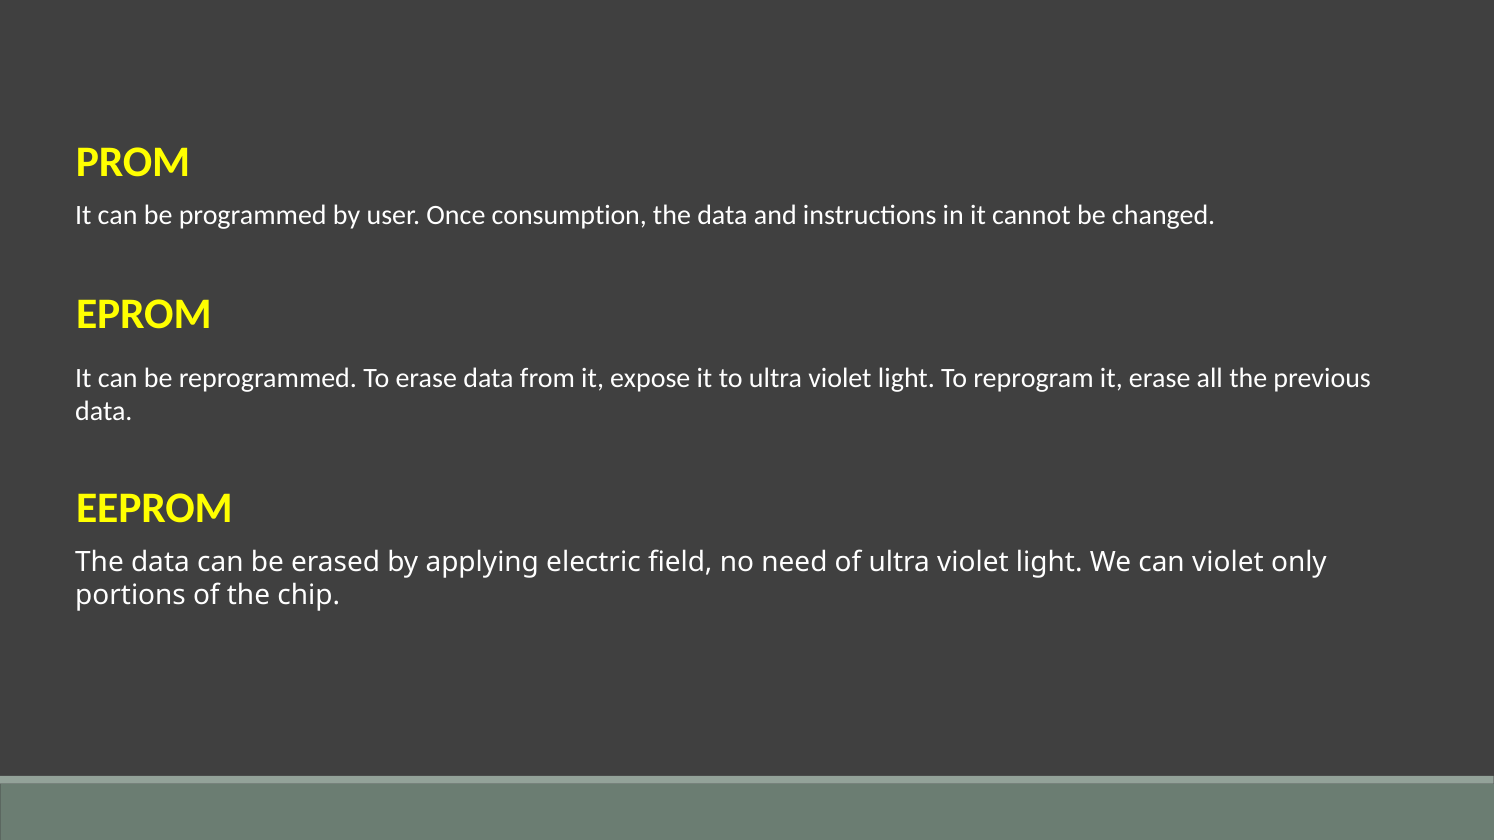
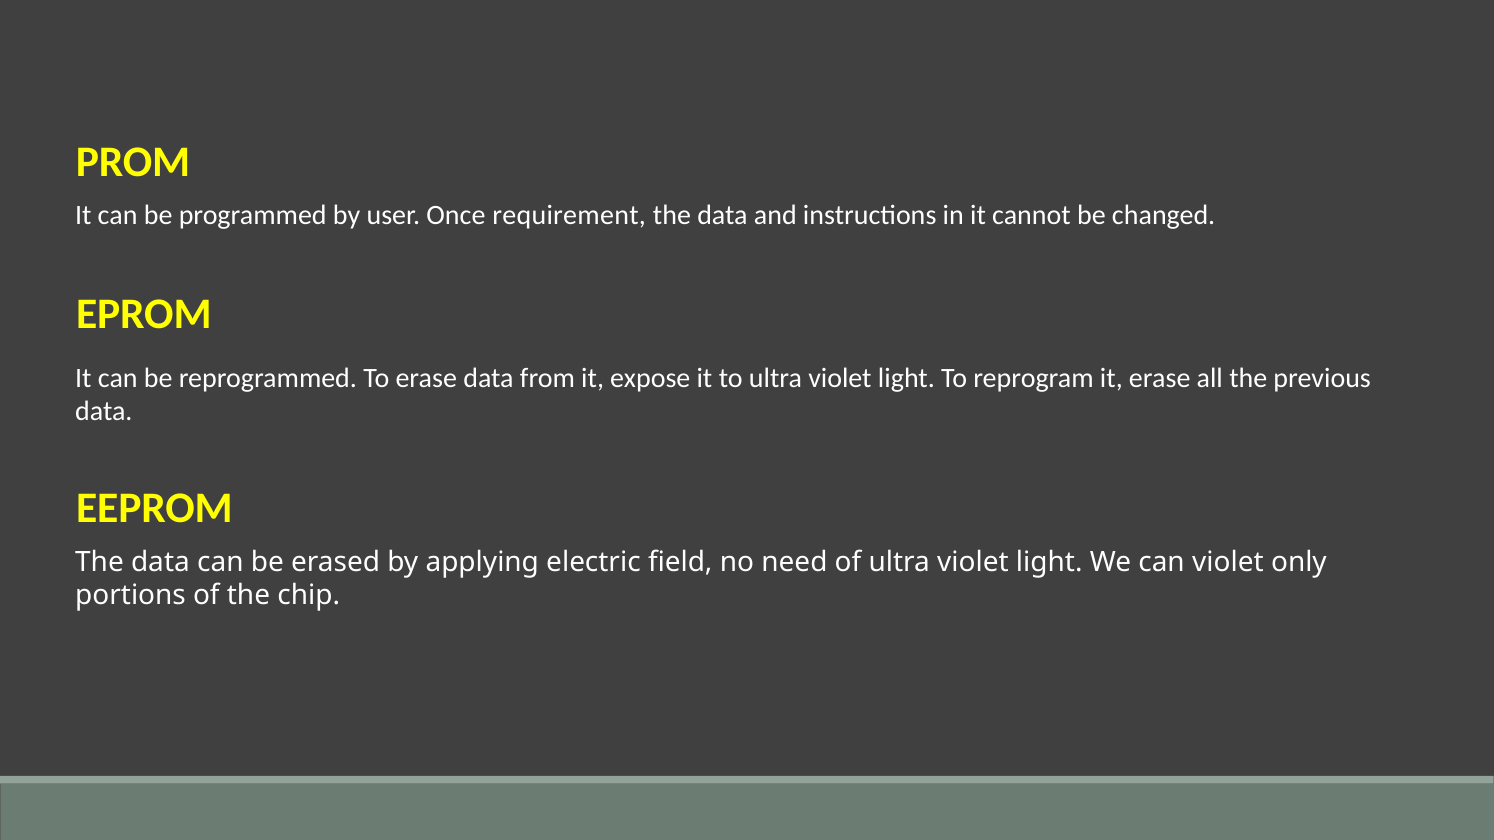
consumption: consumption -> requirement (569, 215)
